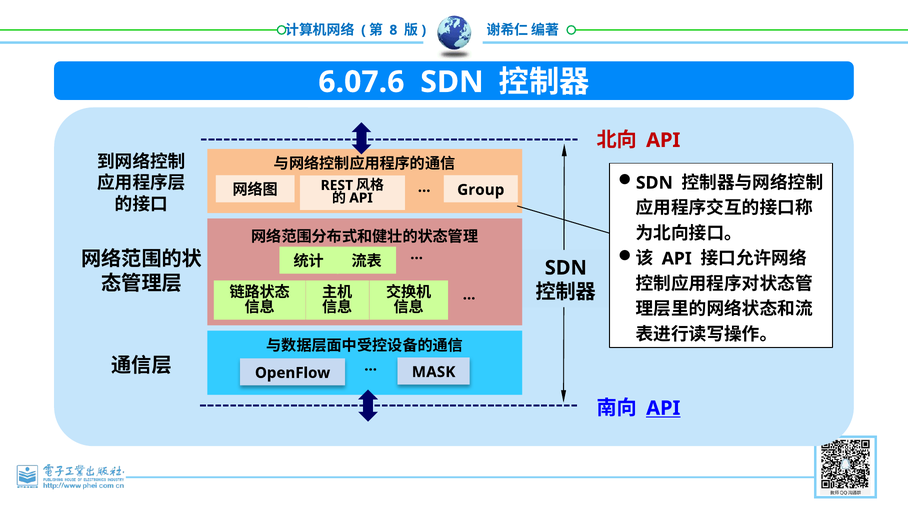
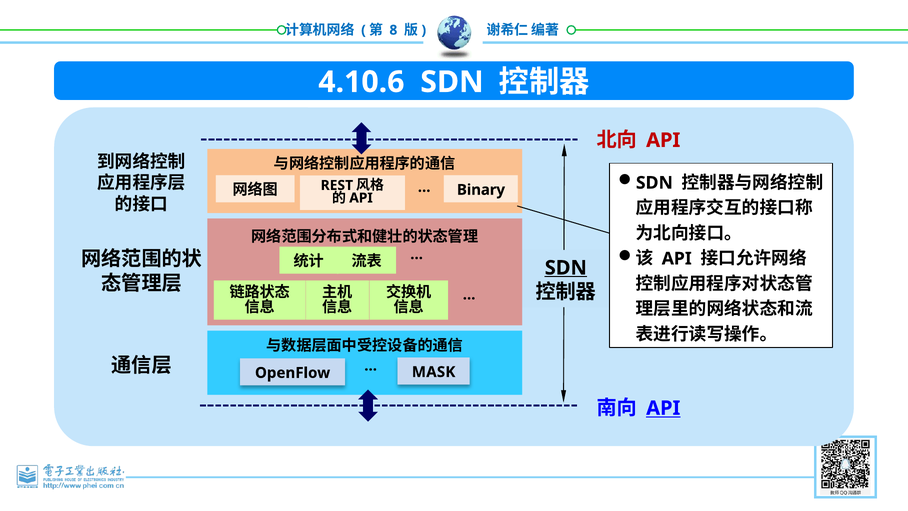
6.07.6: 6.07.6 -> 4.10.6 (361, 82)
Group: Group -> Binary (481, 190)
SDN underline: none -> present (566, 268)
